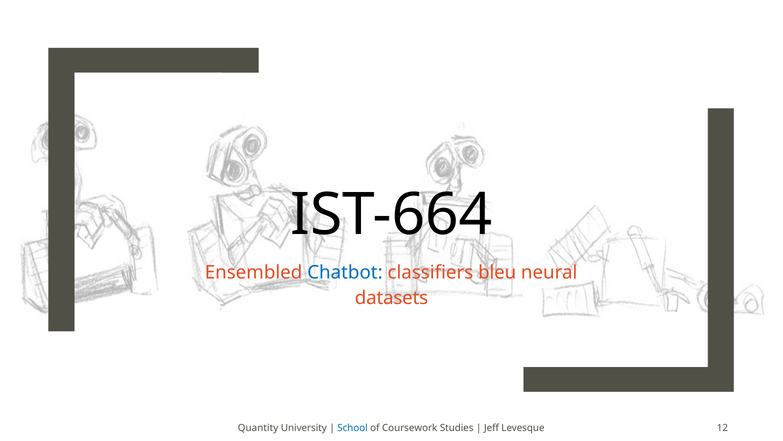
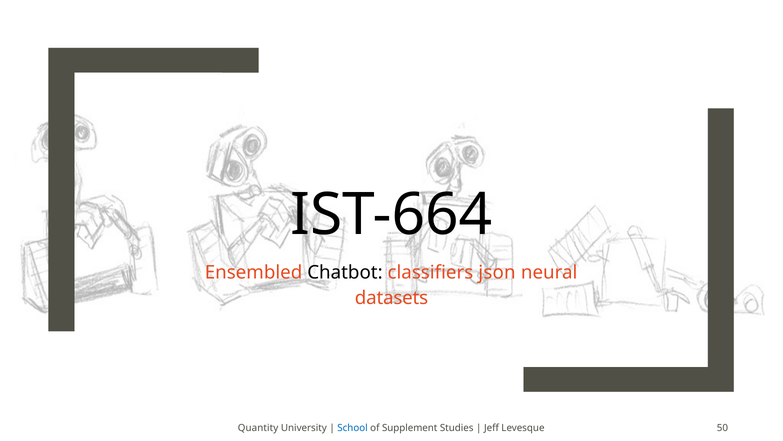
Chatbot colour: blue -> black (345, 272)
bleu: bleu -> json (497, 272)
Coursework: Coursework -> Supplement (410, 427)
12: 12 -> 50 (722, 427)
